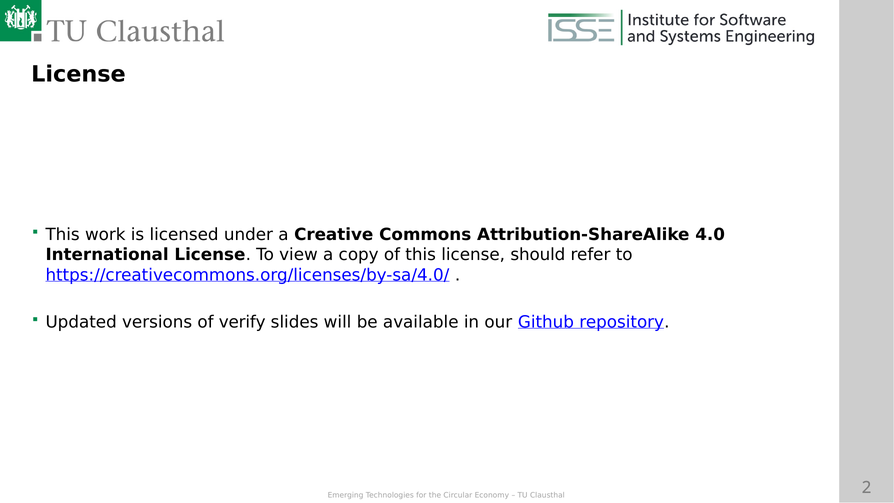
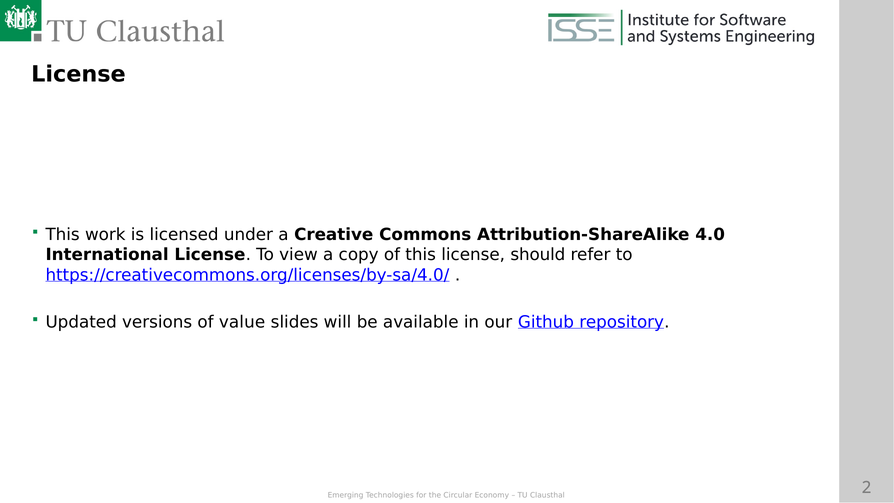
verify: verify -> value (242, 322)
